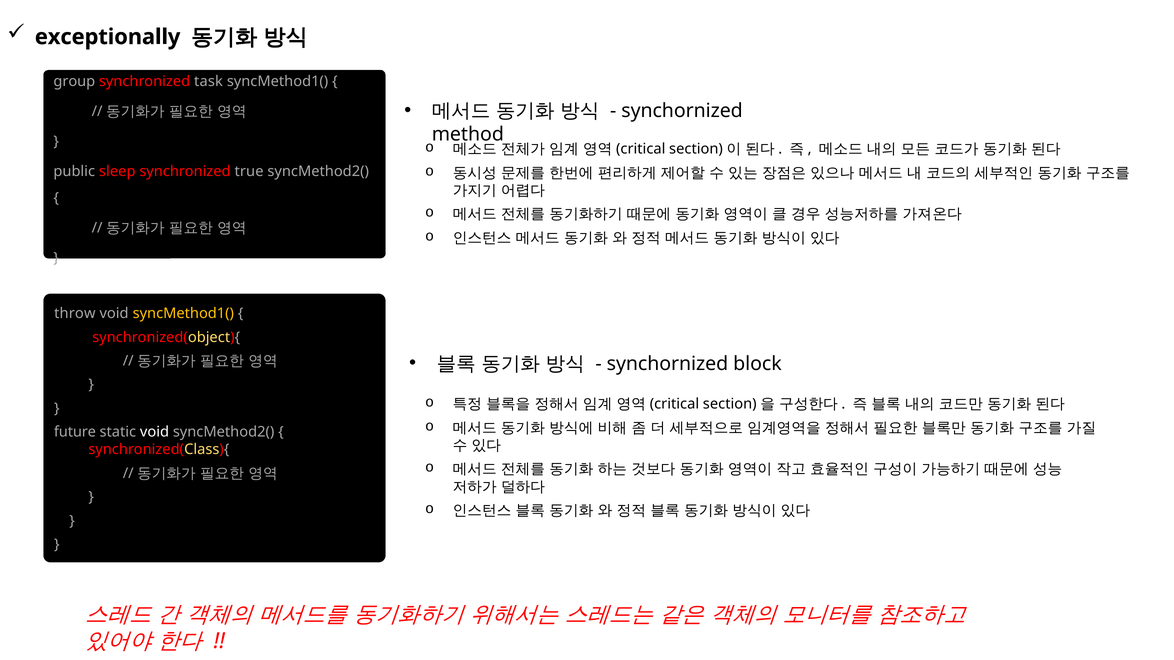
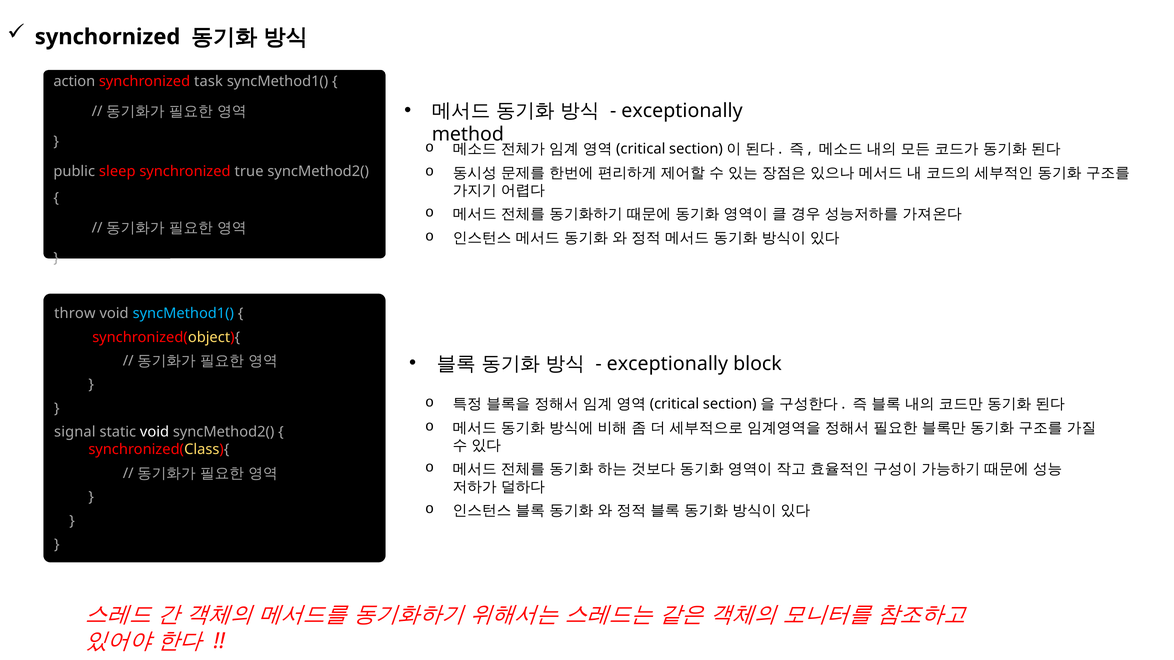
exceptionally: exceptionally -> synchornized (108, 37)
group: group -> action (74, 81)
synchornized: synchornized -> exceptionally (682, 111)
syncMethod1( colour: yellow -> light blue (183, 314)
synchornized: synchornized -> exceptionally (667, 364)
future: future -> signal (75, 432)
